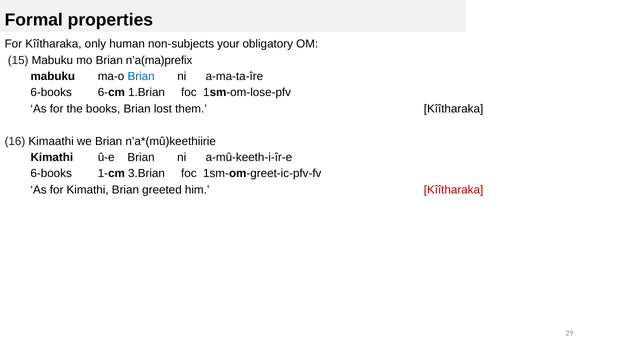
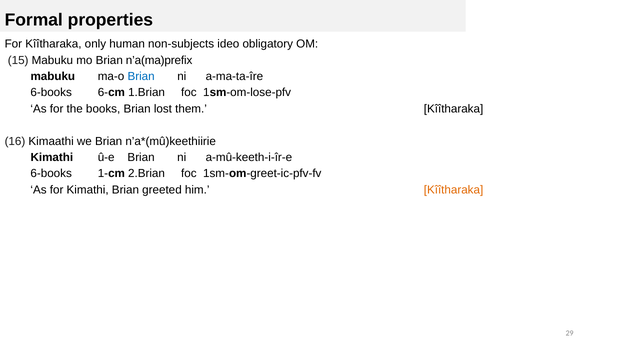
your: your -> ideo (228, 44)
3.Brian: 3.Brian -> 2.Brian (147, 174)
Kîîtharaka colour: red -> orange (454, 190)
